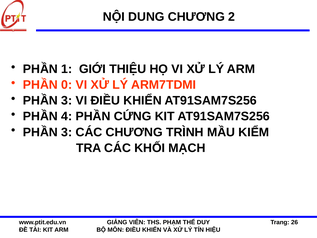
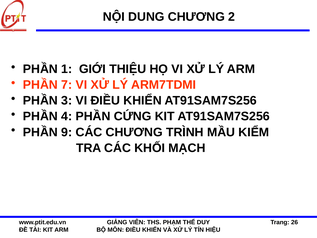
0: 0 -> 7 (67, 85)
3: 3 -> 9 (67, 132)
